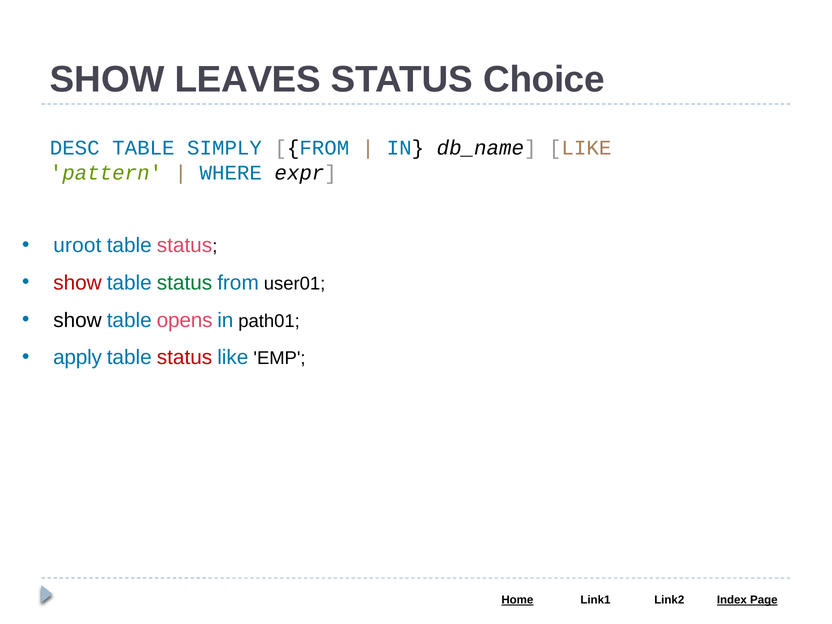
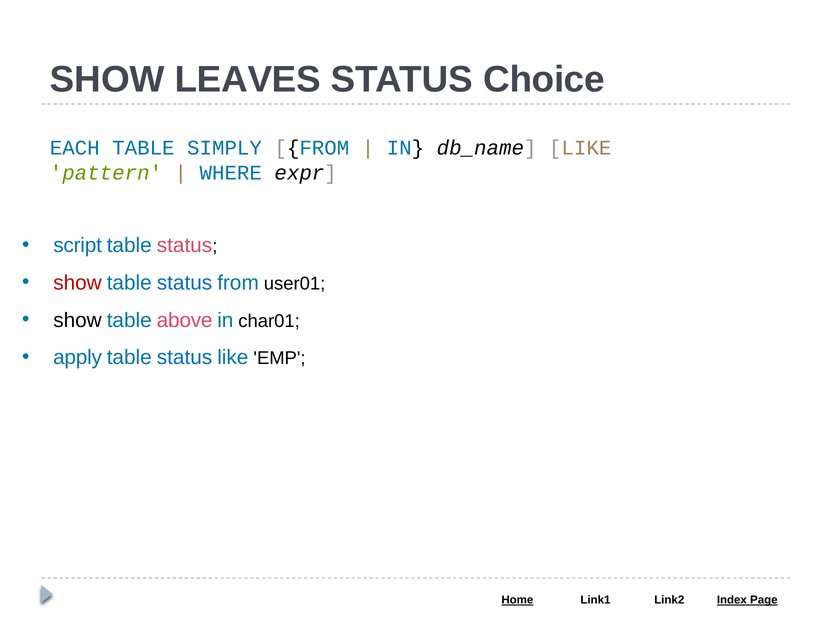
DESC: DESC -> EACH (75, 148)
uroot: uroot -> script (78, 245)
status colour: green -> blue (185, 283)
opens: opens -> above (185, 320)
path01: path01 -> char01 (269, 321)
status colour: red -> blue (185, 358)
